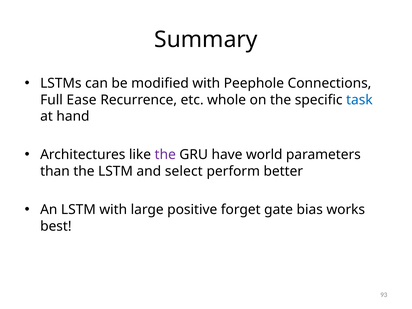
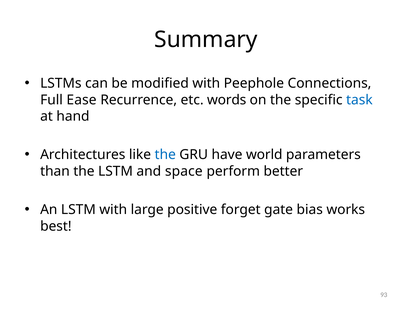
whole: whole -> words (227, 100)
the colour: purple -> blue (165, 155)
select: select -> space (184, 171)
